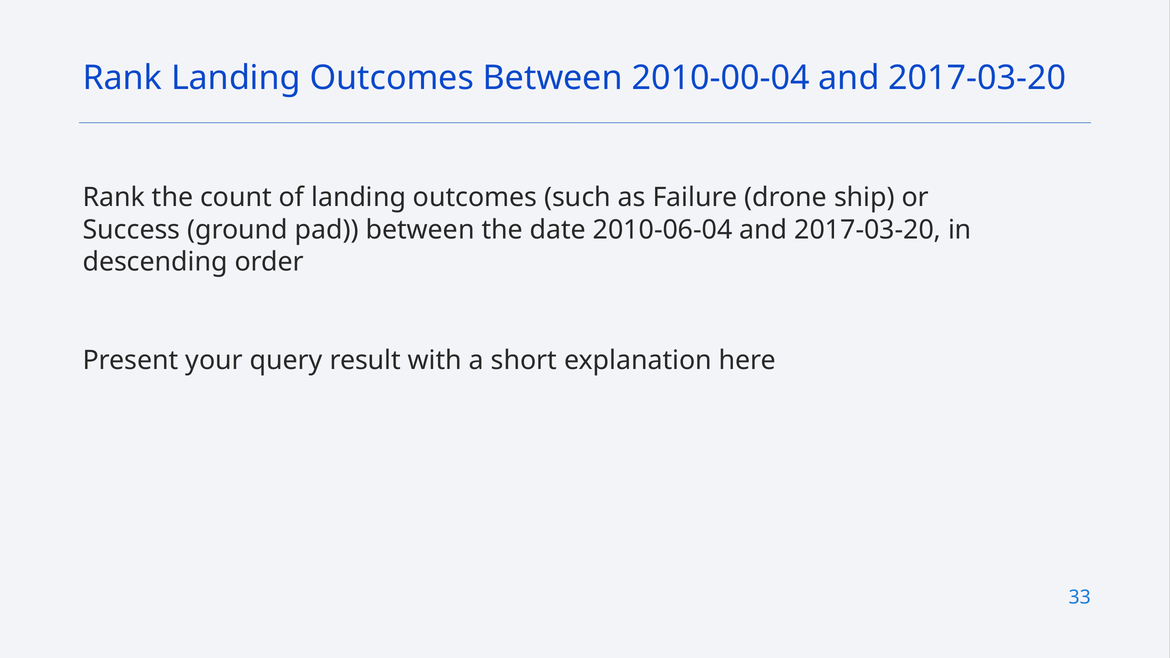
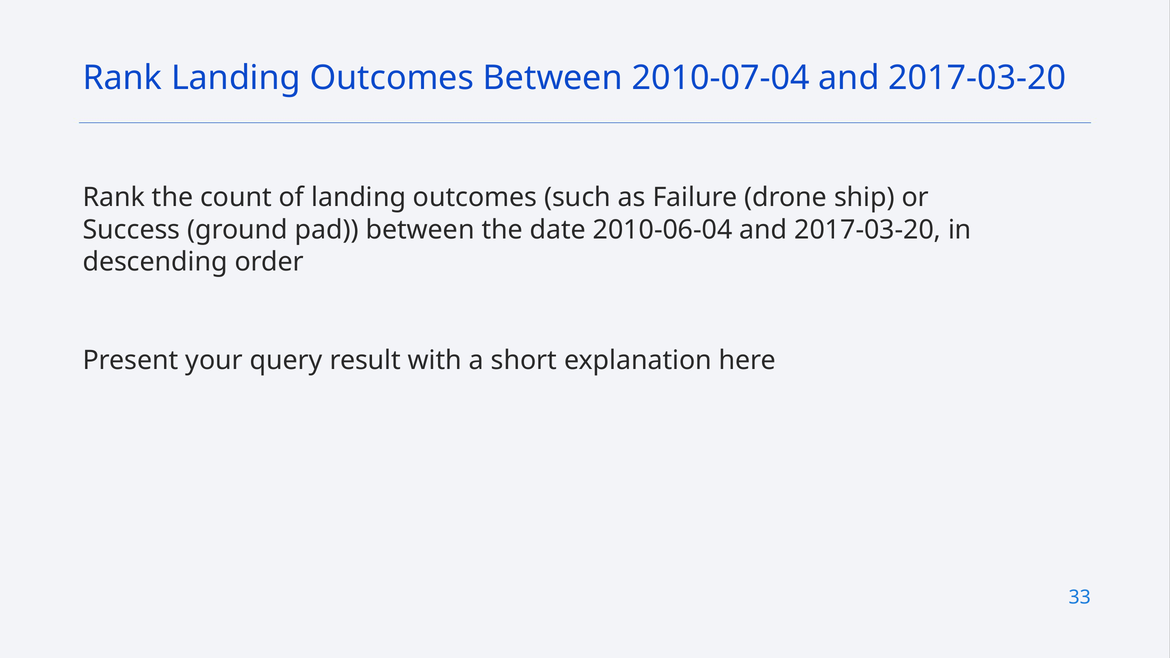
2010-00-04: 2010-00-04 -> 2010-07-04 (721, 78)
